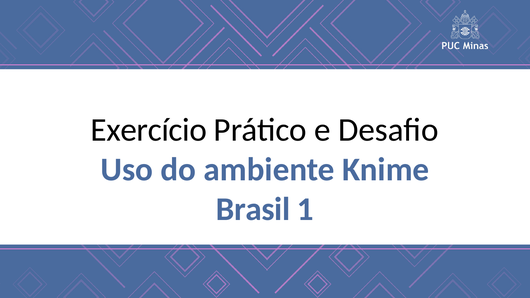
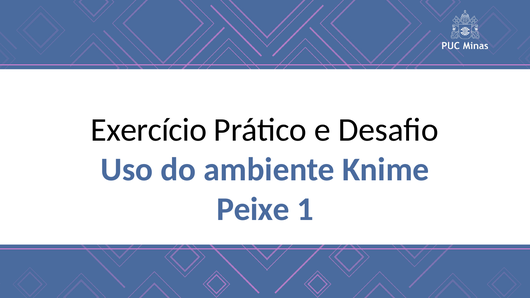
Brasil: Brasil -> Peixe (253, 209)
